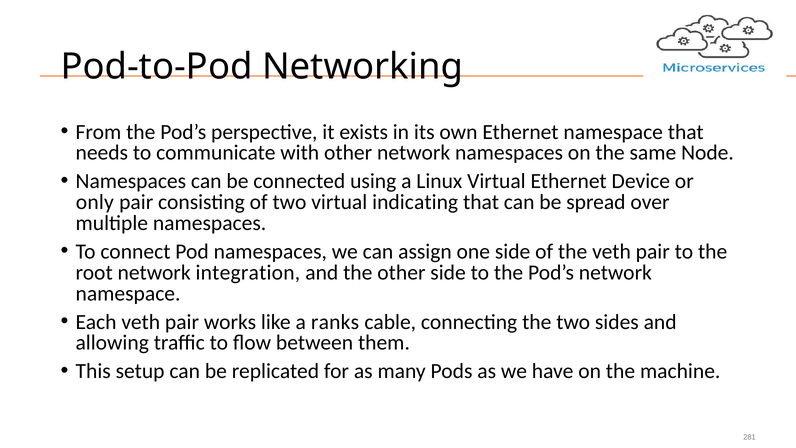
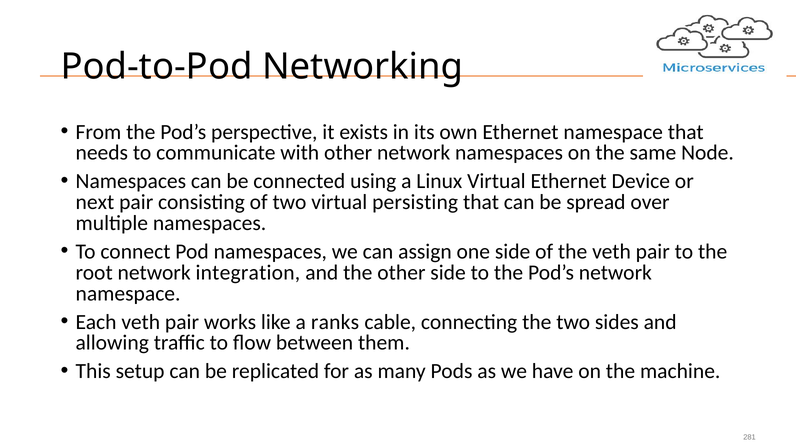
only: only -> next (95, 202)
indicating: indicating -> persisting (415, 202)
